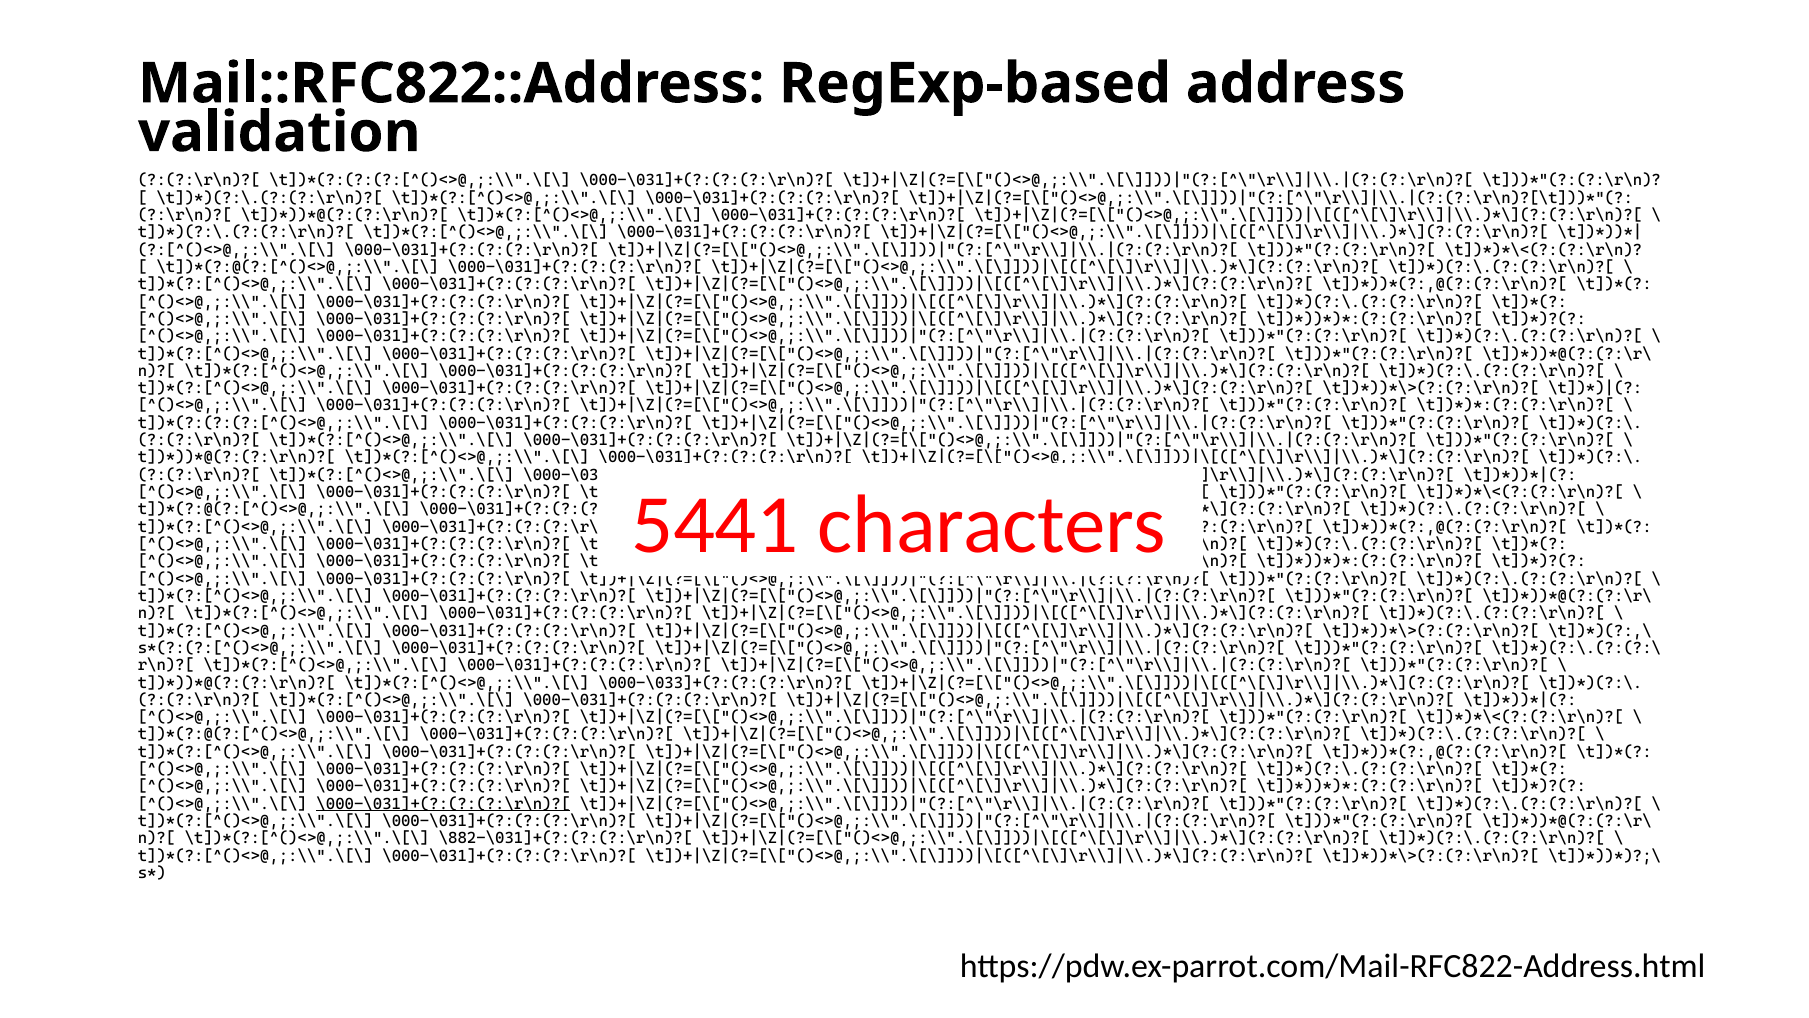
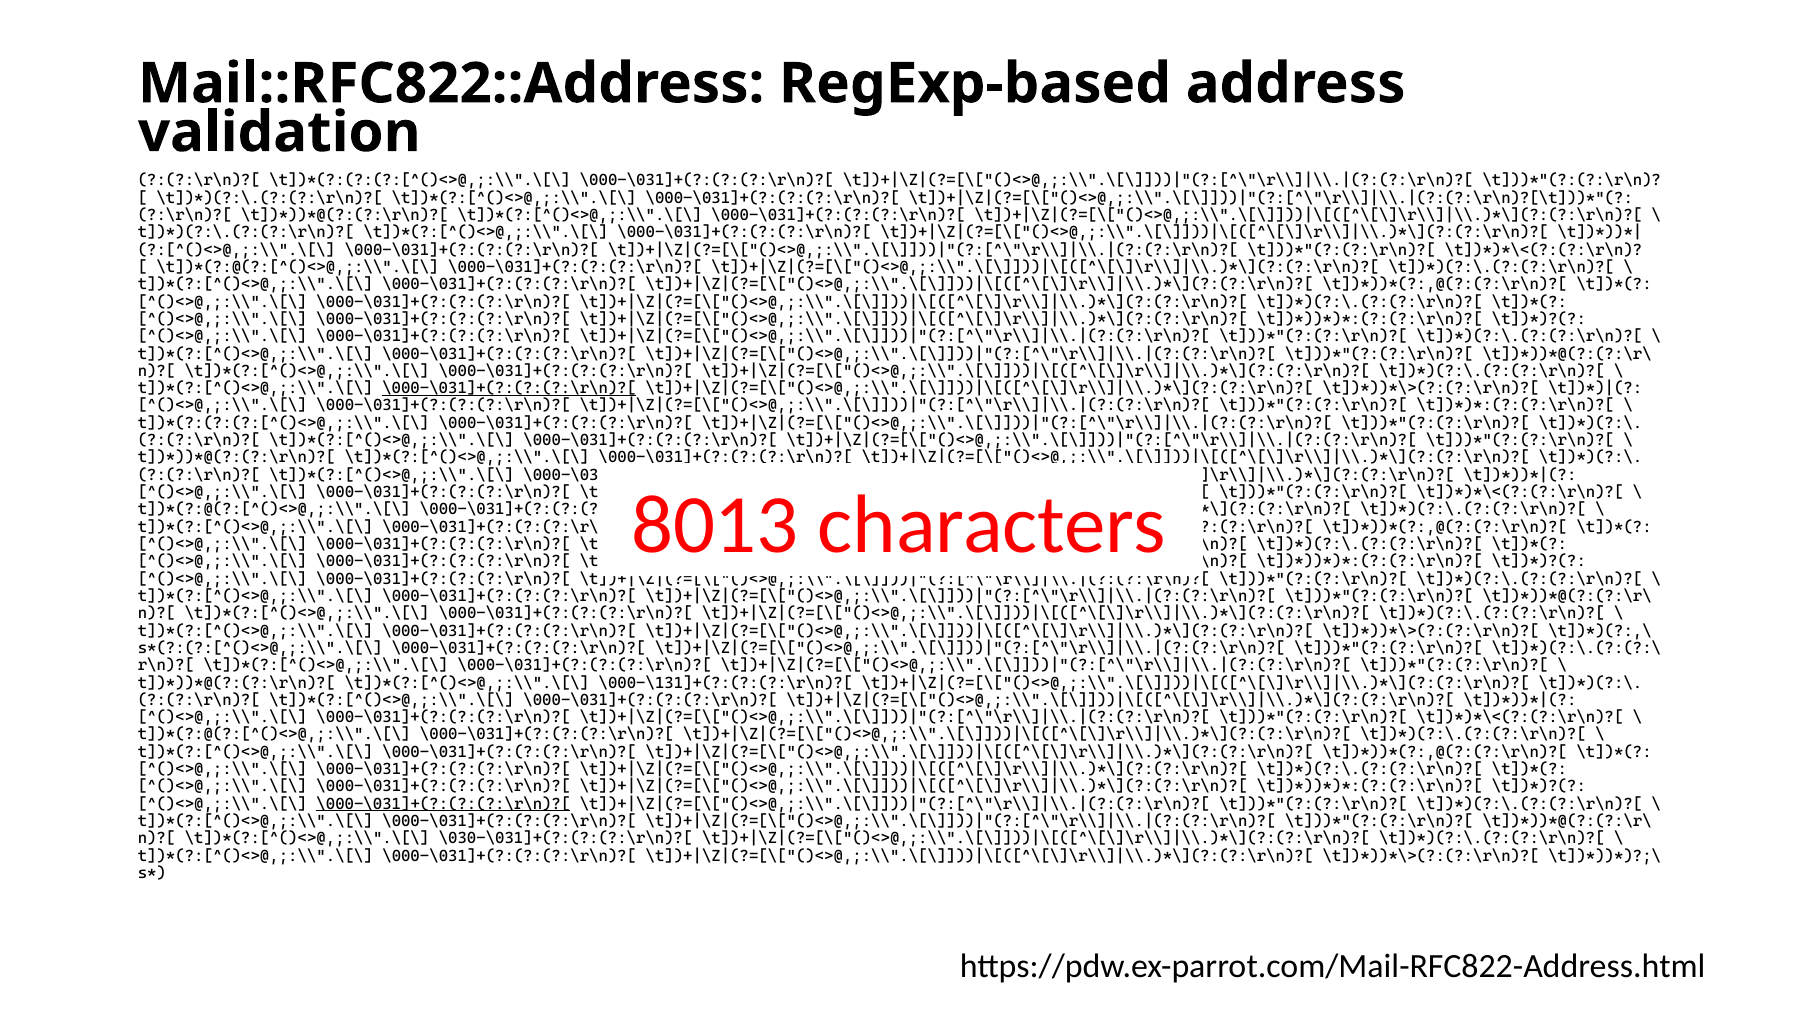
\000-\031]+(?:(?:(?:\r\n)?[ underline: none -> present (509, 388)
5441: 5441 -> 8013 (715, 525)
\000-\033]+(?:(?:(?:\r\n)?[: \000-\033]+(?:(?:(?:\r\n)?[ -> \000-\131]+(?:(?:(?:\r\n)?[ (726, 682)
\882-\031]+(?:(?:(?:\r\n)?[: \882-\031]+(?:(?:(?:\r\n)?[ -> \030-\031]+(?:(?:(?:\r\n)?[ (566, 838)
